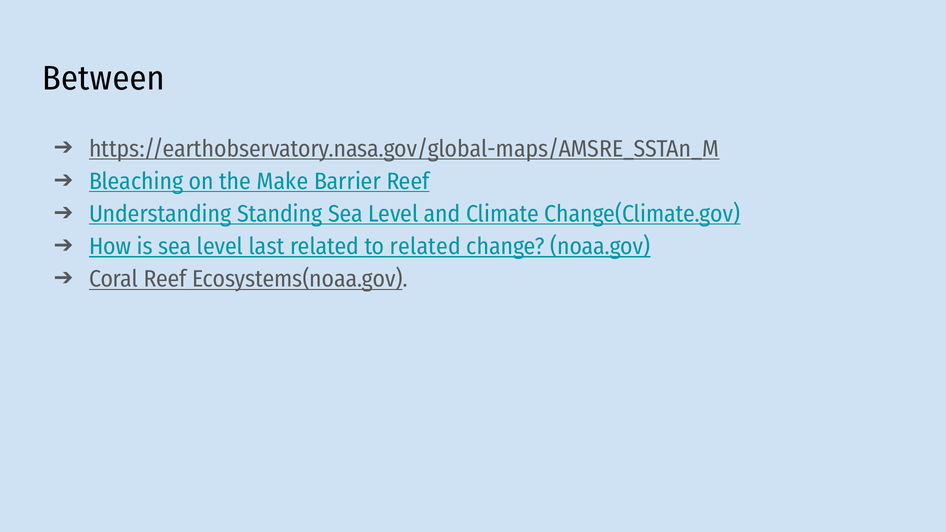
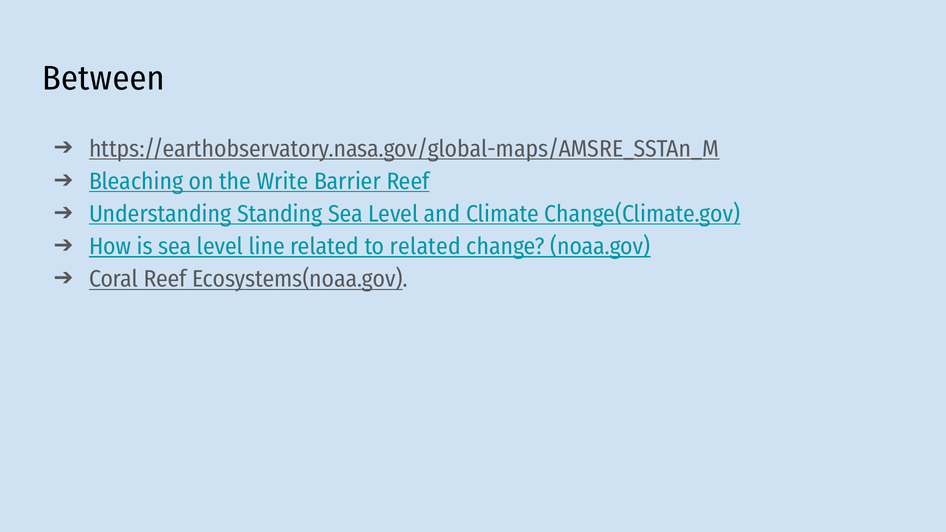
Make: Make -> Write (282, 181)
last: last -> line (267, 247)
